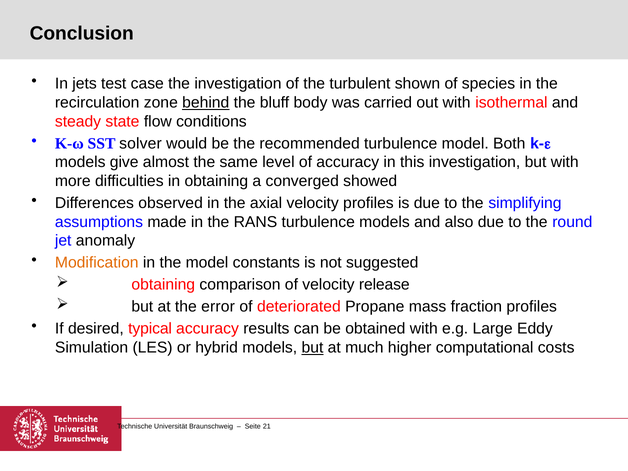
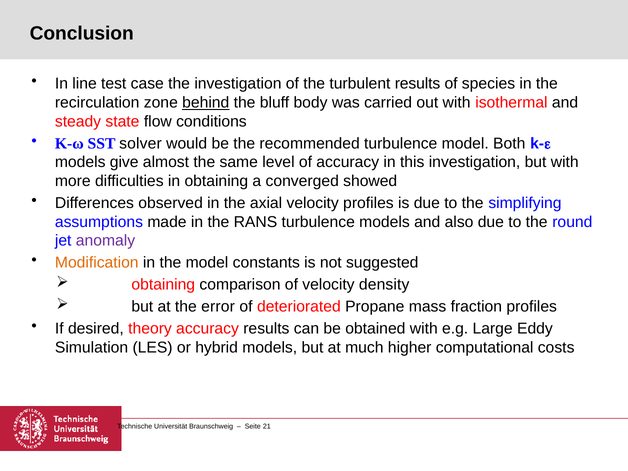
jets: jets -> line (85, 84)
turbulent shown: shown -> results (417, 84)
anomaly colour: black -> purple (106, 241)
release: release -> density (384, 285)
typical: typical -> theory (150, 329)
but underline: present -> none (312, 348)
